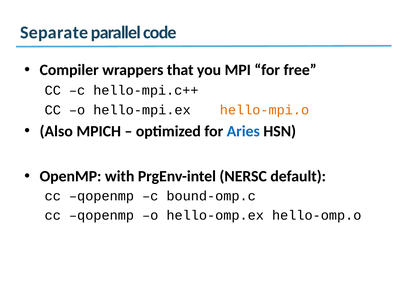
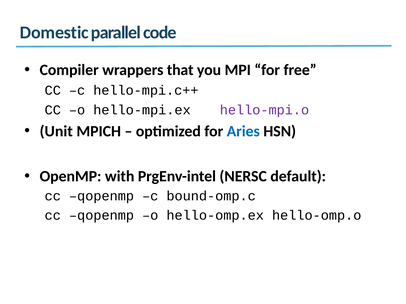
Separate: Separate -> Domestic (54, 33)
hello-mpi.o colour: orange -> purple (264, 110)
Also: Also -> Unit (56, 131)
